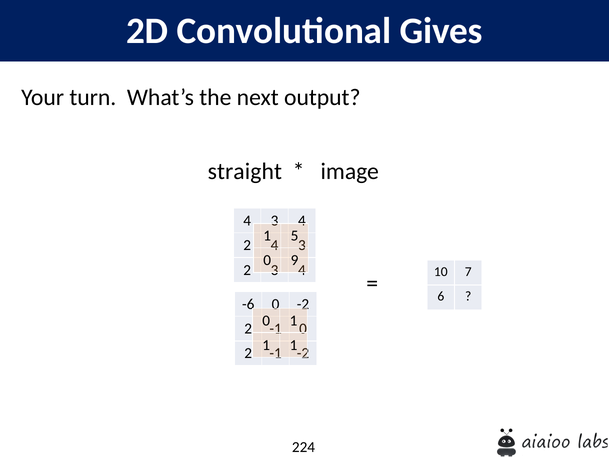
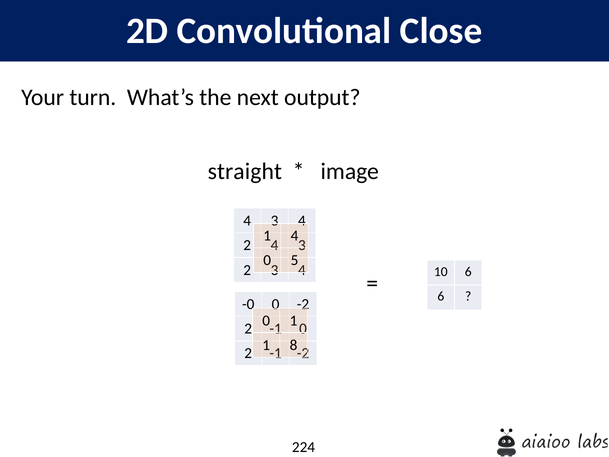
Gives: Gives -> Close (441, 31)
1 5: 5 -> 4 (295, 236)
9: 9 -> 5 (295, 260)
10 7: 7 -> 6 (468, 272)
-6: -6 -> -0 (248, 304)
1: 1 -> 8 (294, 345)
